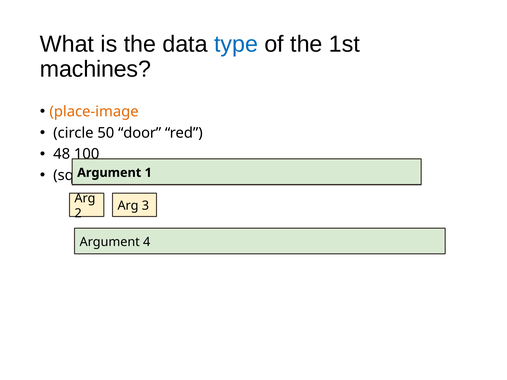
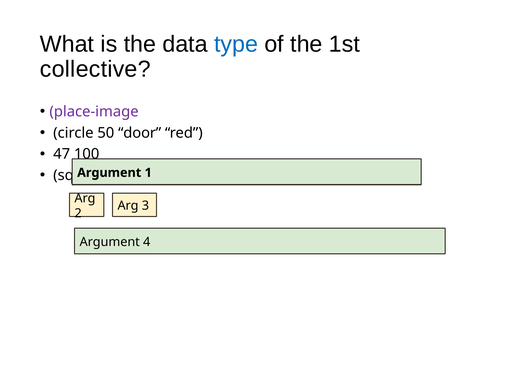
machines: machines -> collective (95, 69)
place-image colour: orange -> purple (94, 112)
48: 48 -> 47 (62, 154)
